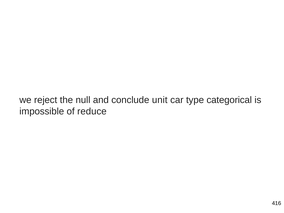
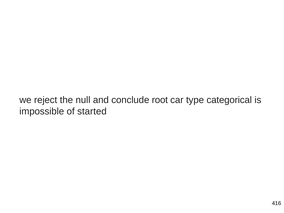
unit: unit -> root (160, 100)
reduce: reduce -> started (92, 111)
